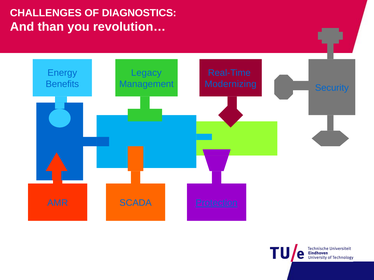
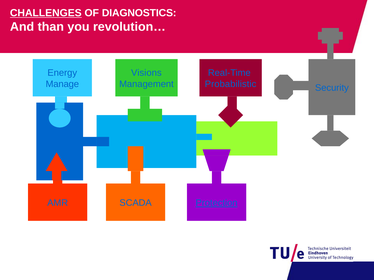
CHALLENGES underline: none -> present (46, 13)
Legacy: Legacy -> Visions (146, 73)
Benefits: Benefits -> Manage (62, 84)
Modernizing: Modernizing -> Probabilistic (231, 84)
